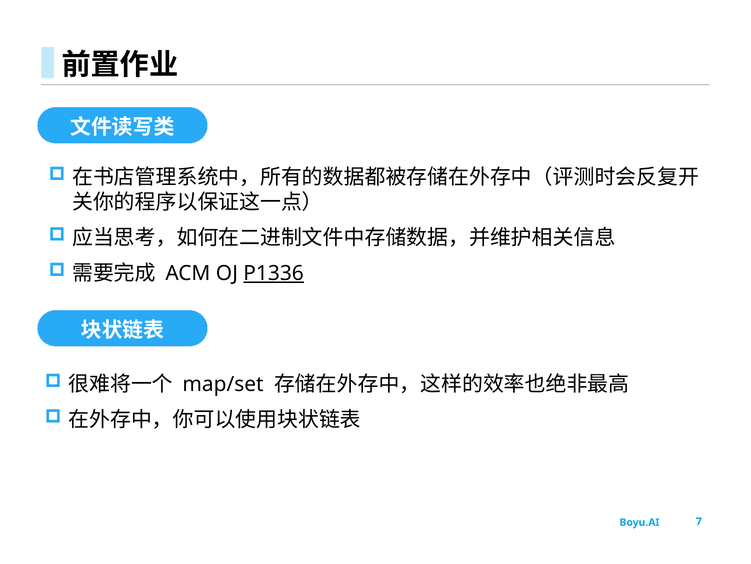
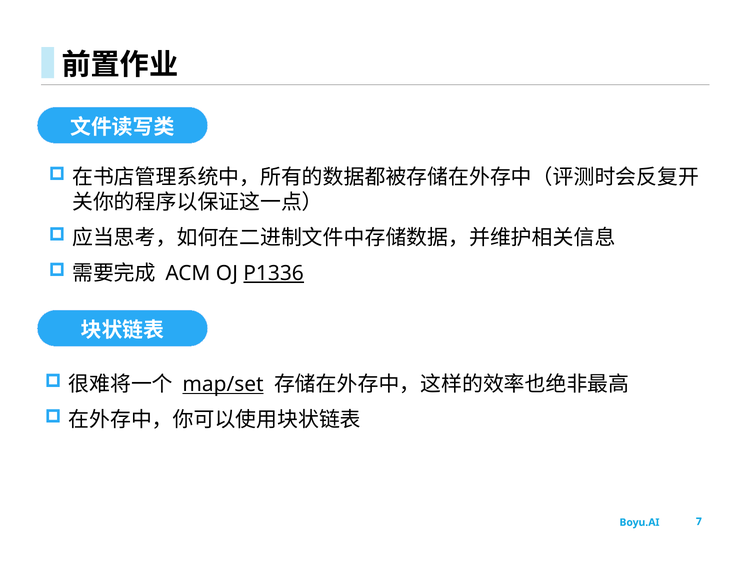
map/set underline: none -> present (223, 384)
